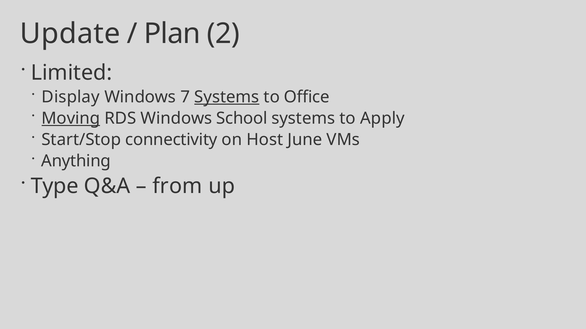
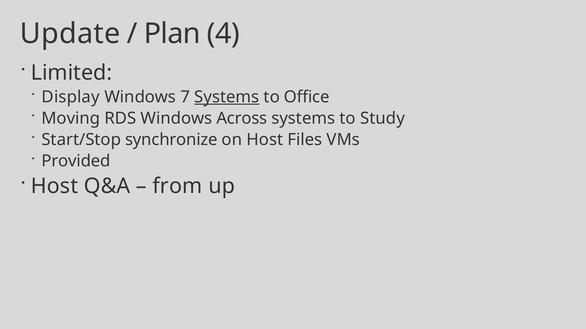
2: 2 -> 4 (223, 34)
Moving underline: present -> none (71, 119)
School: School -> Across (242, 119)
Apply: Apply -> Study (382, 119)
connectivity: connectivity -> synchronize (171, 140)
June: June -> Files (305, 140)
Anything: Anything -> Provided (76, 161)
Type: Type -> Host (54, 186)
